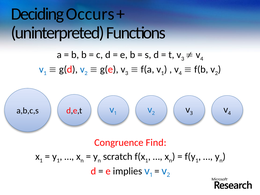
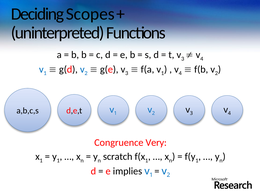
Occurs: Occurs -> Scopes (90, 14)
Find: Find -> Very (156, 142)
